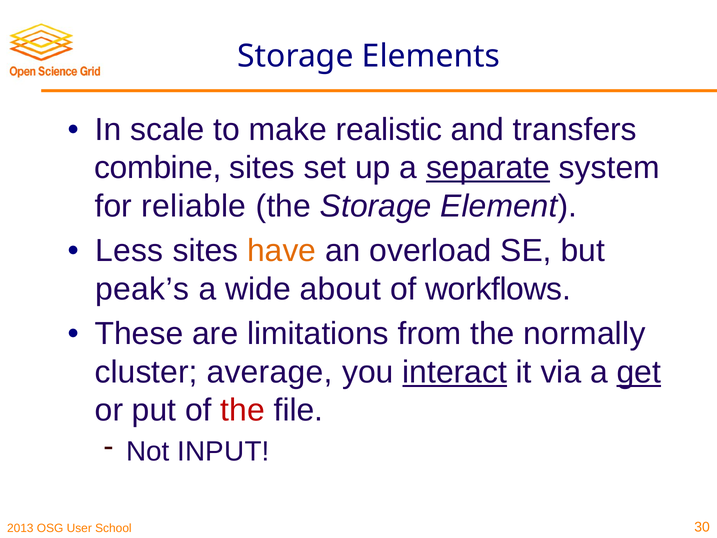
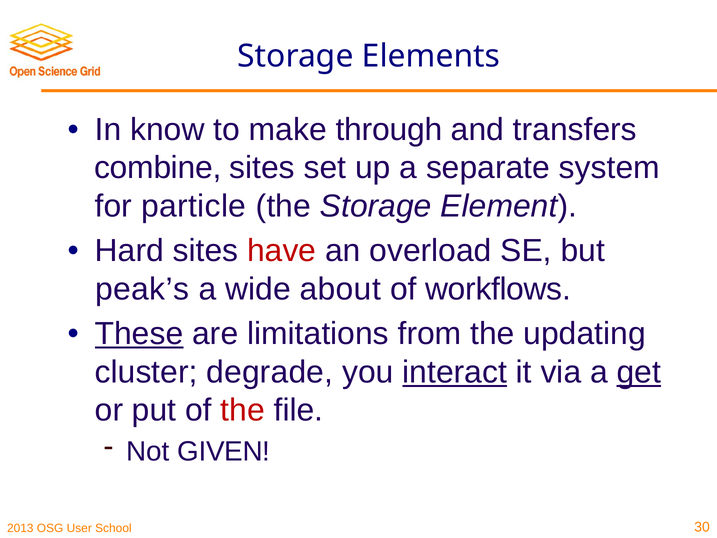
scale: scale -> know (167, 130)
realistic: realistic -> through (389, 130)
separate underline: present -> none (488, 168)
reliable: reliable -> particle (194, 206)
Less: Less -> Hard (129, 251)
have colour: orange -> red (282, 251)
These underline: none -> present (139, 334)
normally: normally -> updating (585, 334)
average: average -> degrade (270, 372)
INPUT: INPUT -> GIVEN (224, 451)
